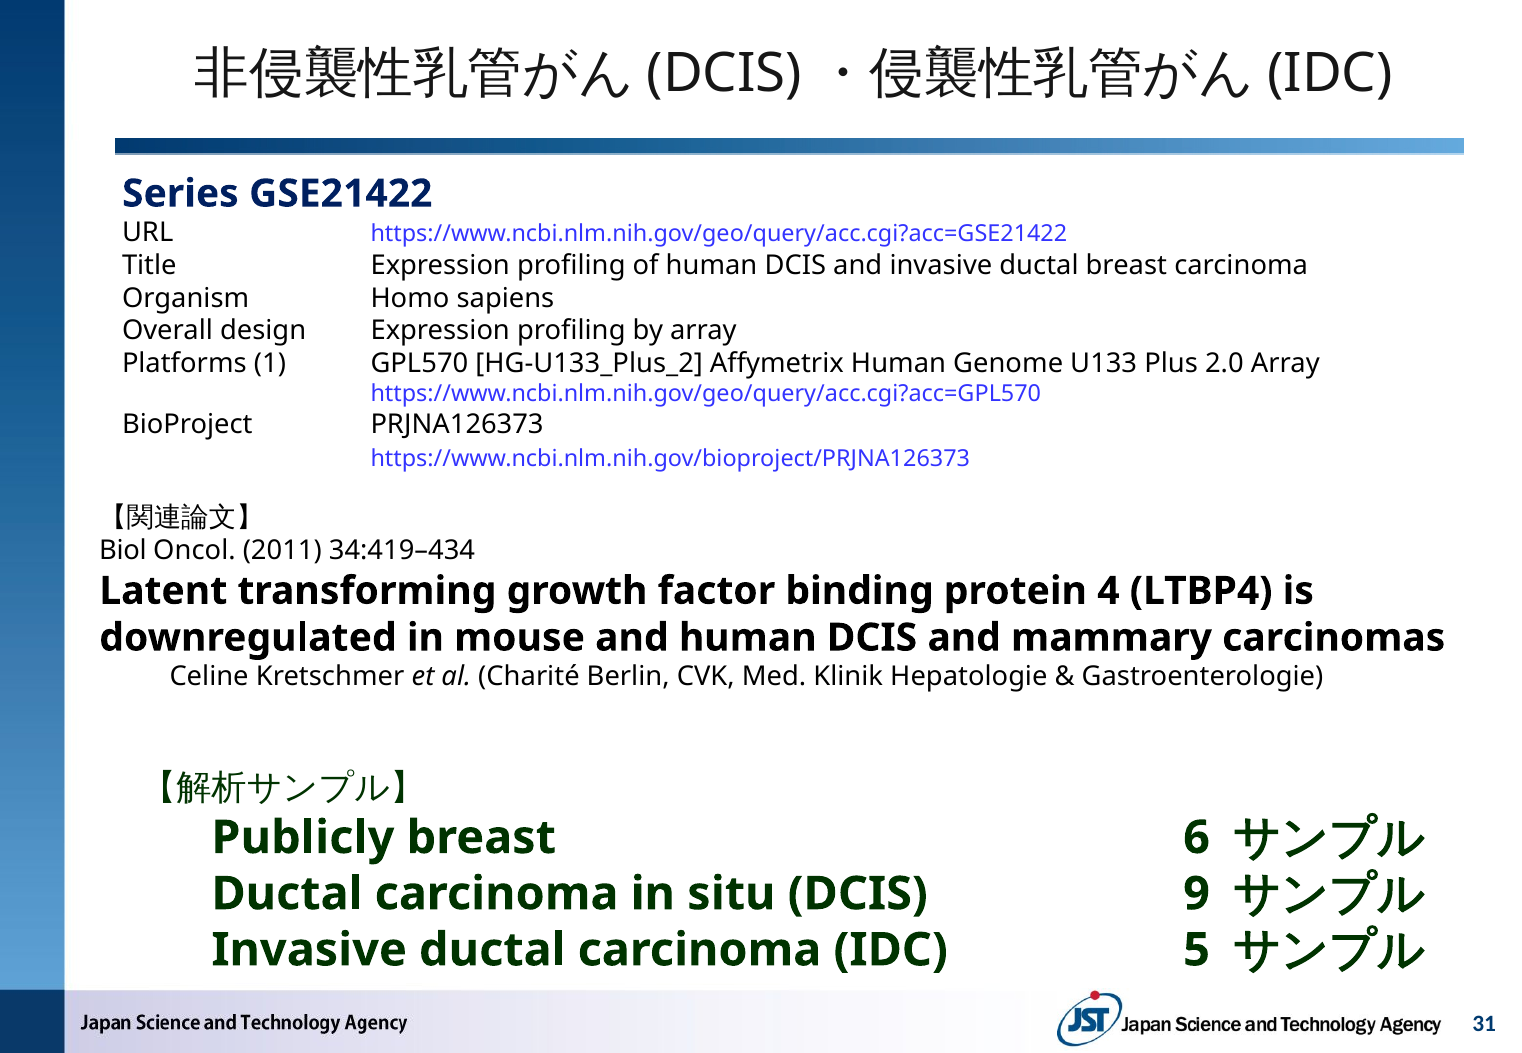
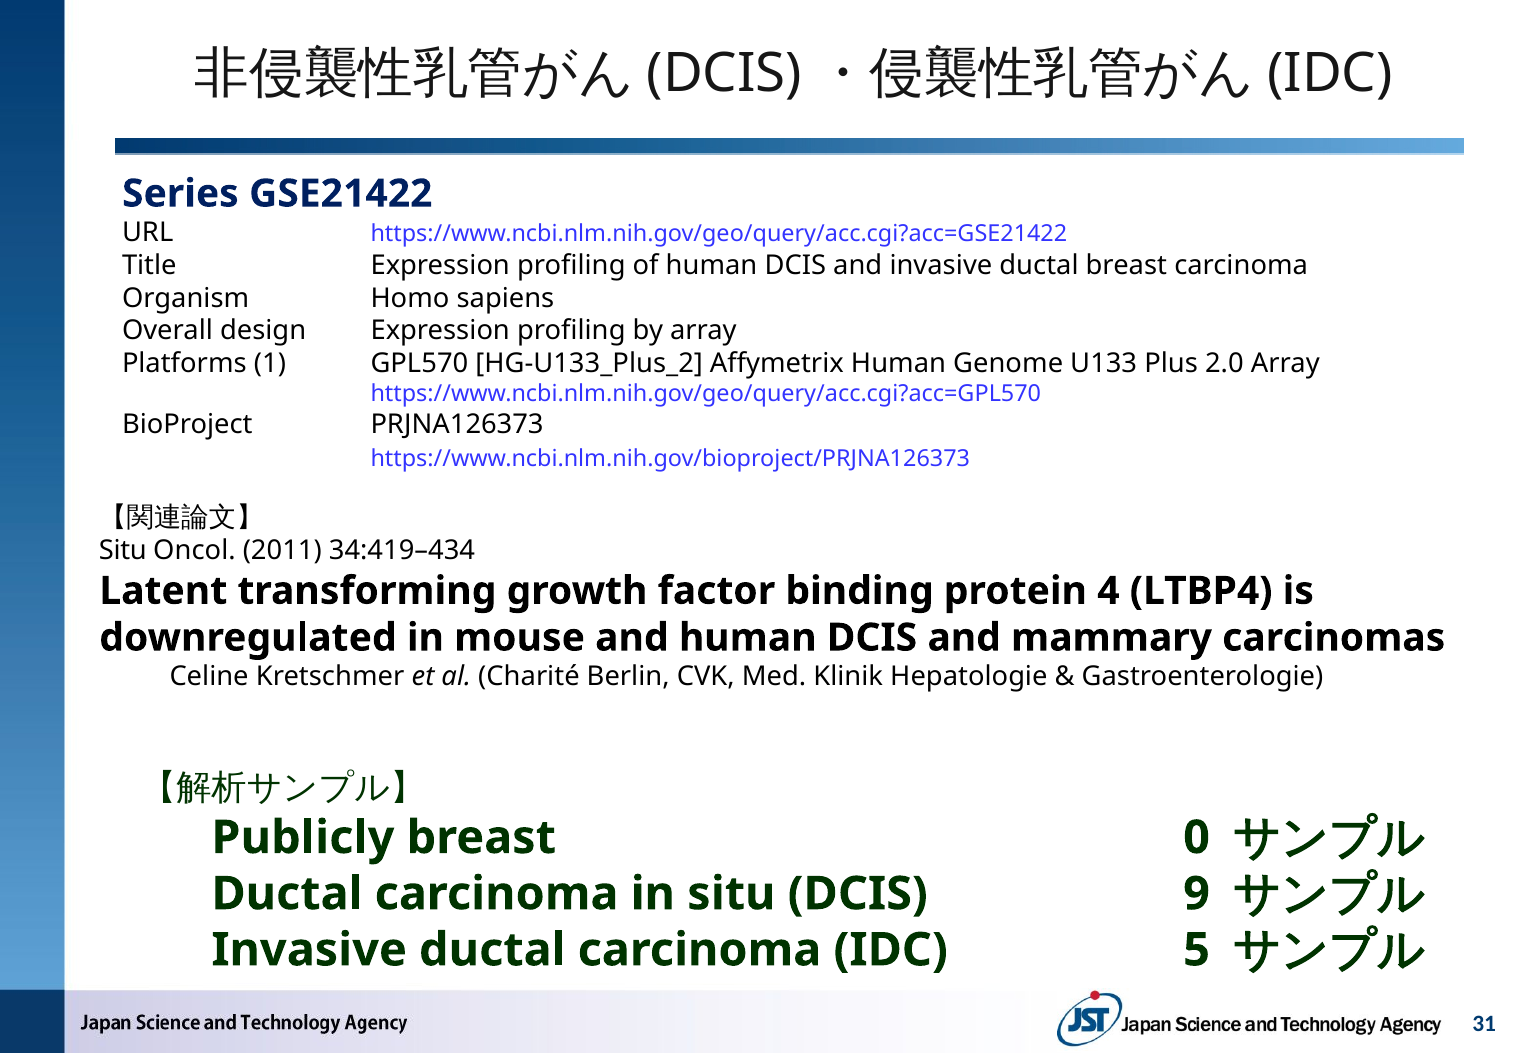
Biol: Biol -> Situ (123, 551)
6: 6 -> 0 (1197, 838)
